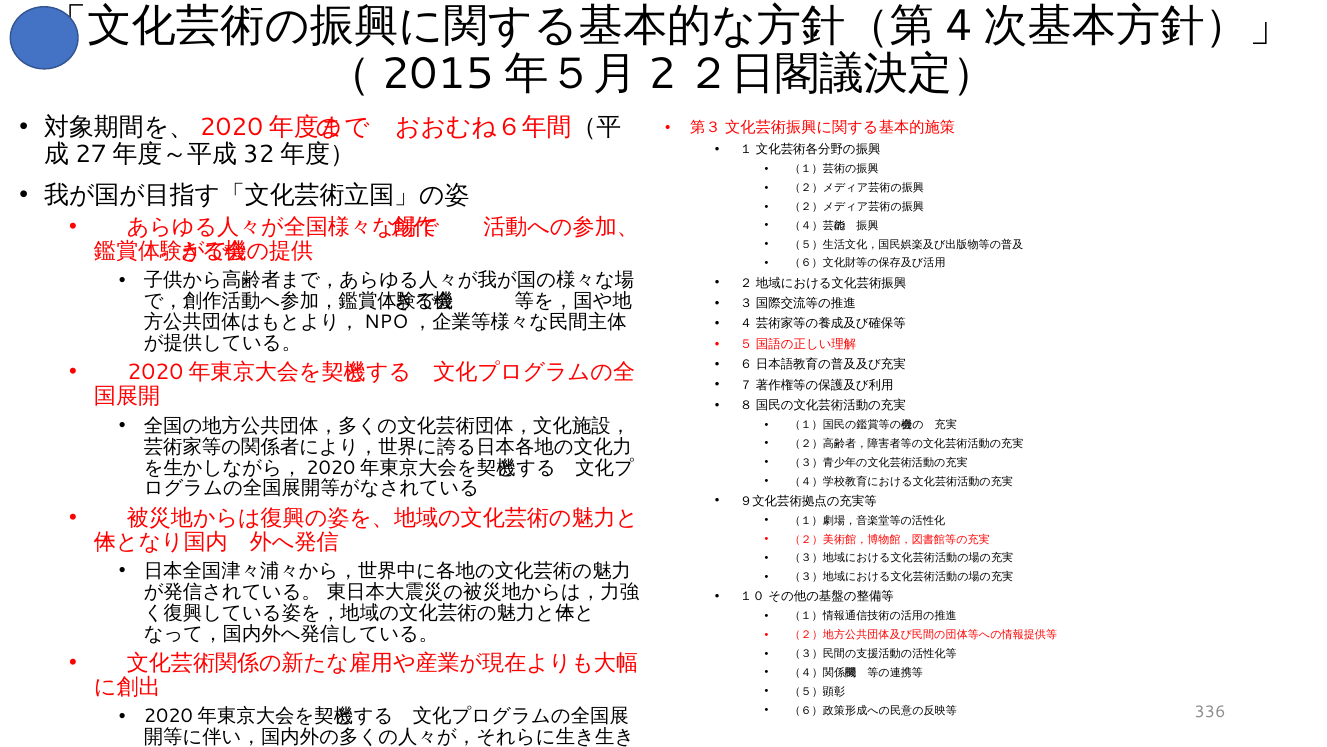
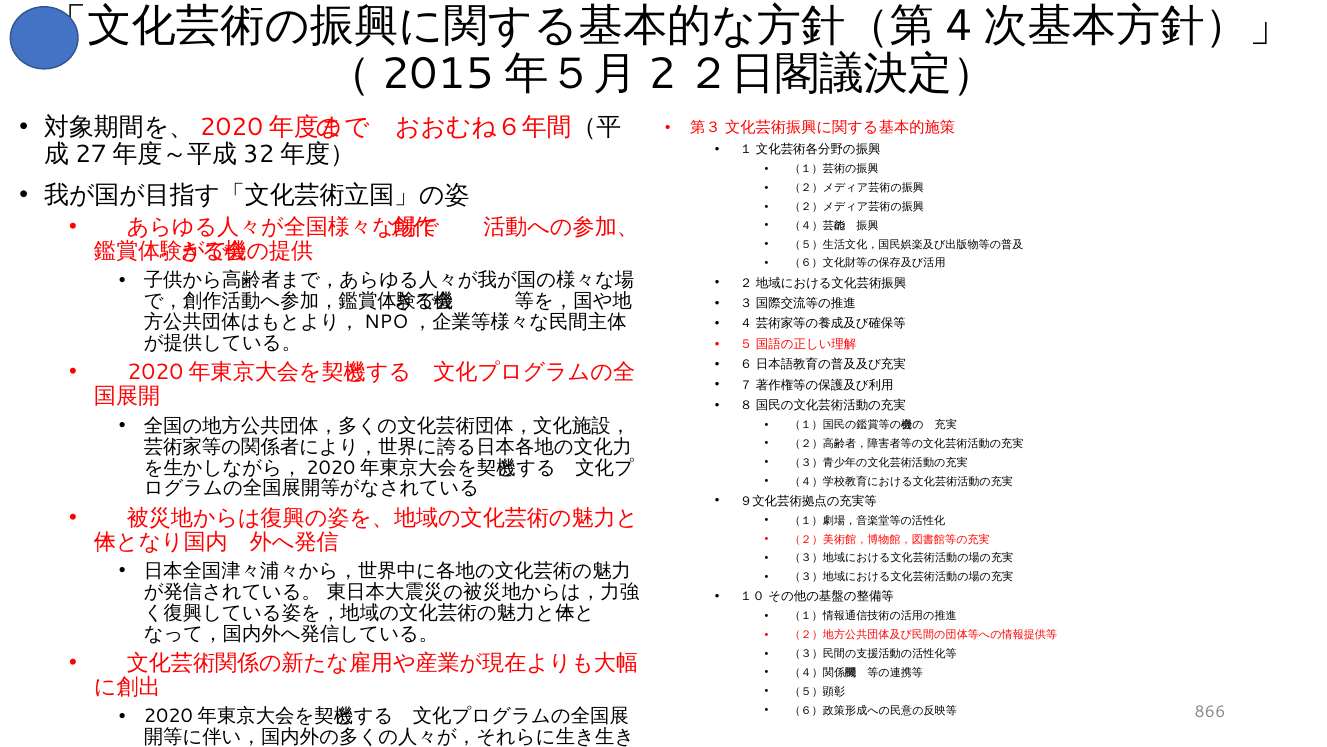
336: 336 -> 866 (1210, 711)
